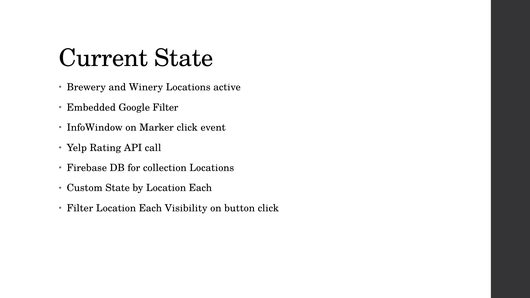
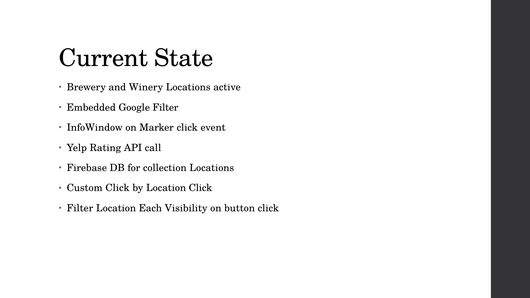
Custom State: State -> Click (117, 188)
by Location Each: Each -> Click (200, 188)
